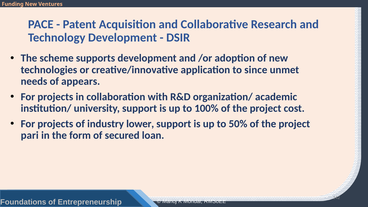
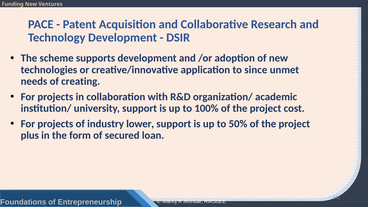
appears: appears -> creating (81, 81)
pari: pari -> plus (30, 135)
